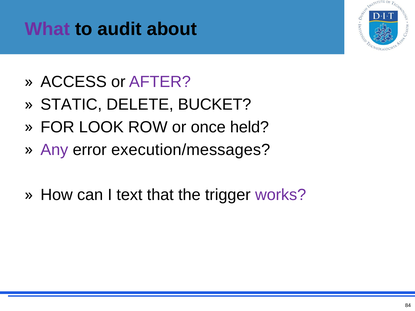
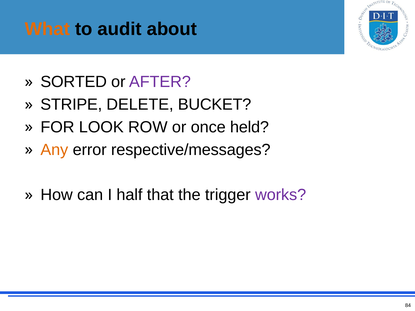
What colour: purple -> orange (47, 29)
ACCESS: ACCESS -> SORTED (74, 82)
STATIC: STATIC -> STRIPE (71, 105)
Any colour: purple -> orange (54, 150)
execution/messages: execution/messages -> respective/messages (191, 150)
text: text -> half (129, 195)
